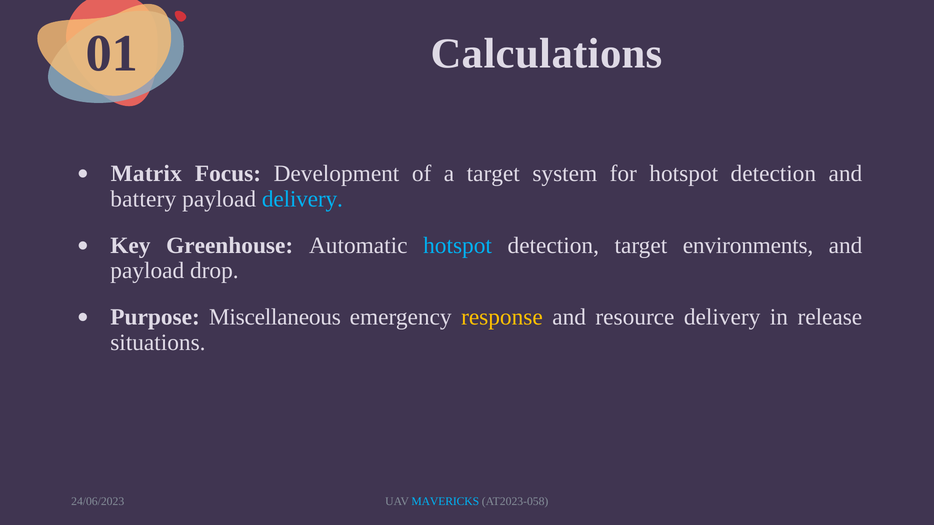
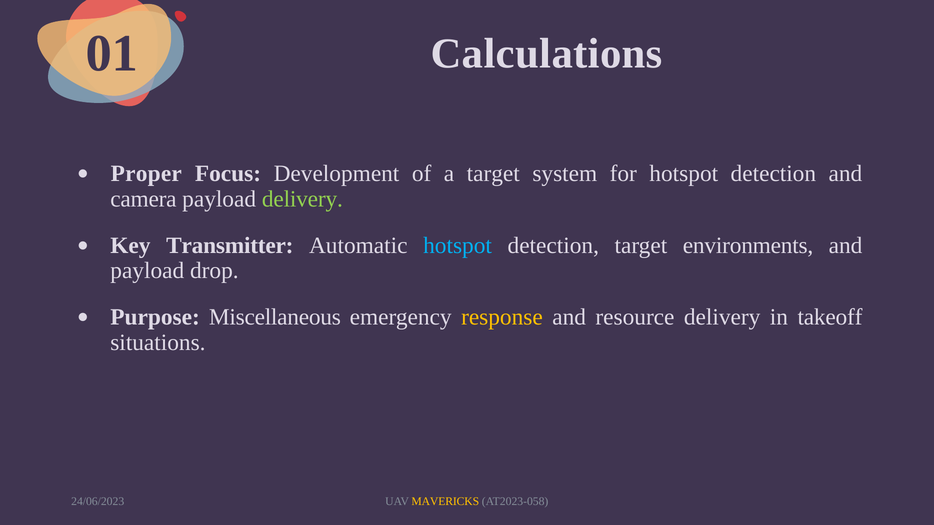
Matrix: Matrix -> Proper (146, 174)
battery: battery -> camera (143, 199)
delivery colour: light blue -> light green (302, 199)
Greenhouse: Greenhouse -> Transmitter (230, 246)
release: release -> takeoff (830, 317)
MAVERICKS colour: light blue -> yellow (445, 502)
